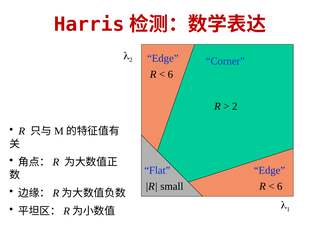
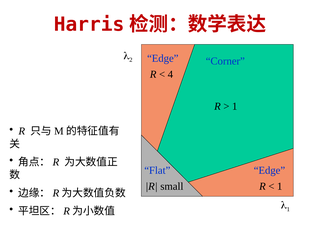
6: 6 -> 4 (170, 74)
2: 2 -> 1 (235, 106)
6: 6 -> 1 (280, 186)
